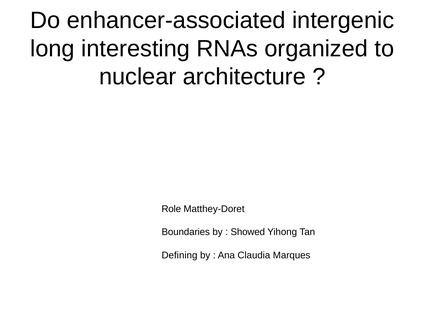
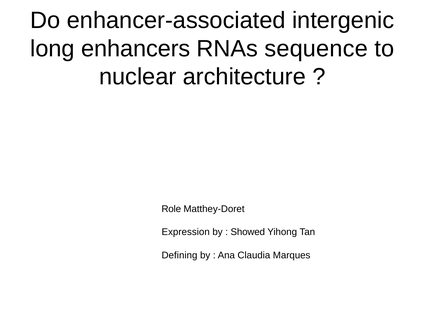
interesting: interesting -> enhancers (136, 49)
organized: organized -> sequence (316, 49)
Boundaries: Boundaries -> Expression (186, 232)
